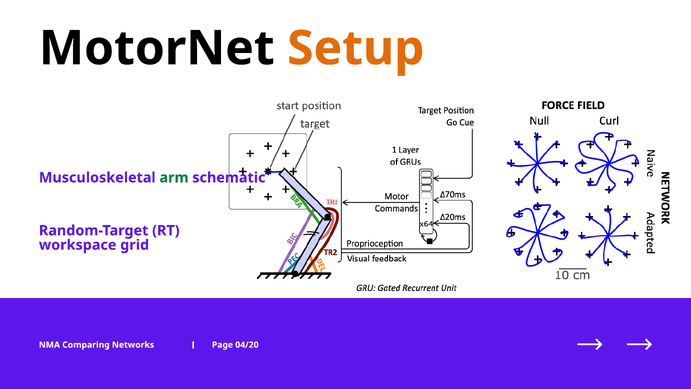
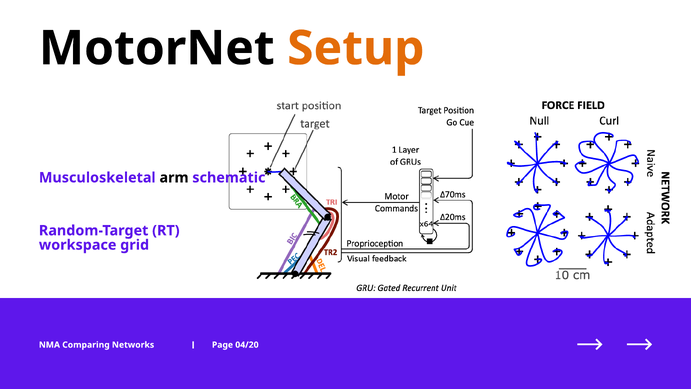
arm colour: green -> black (174, 177)
